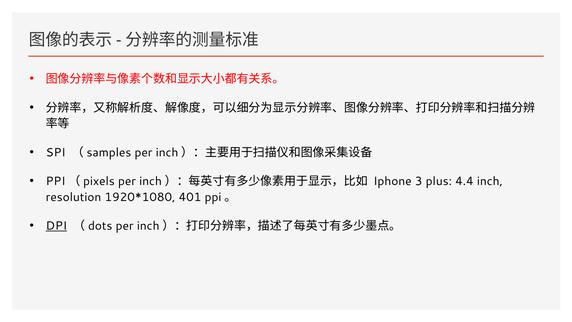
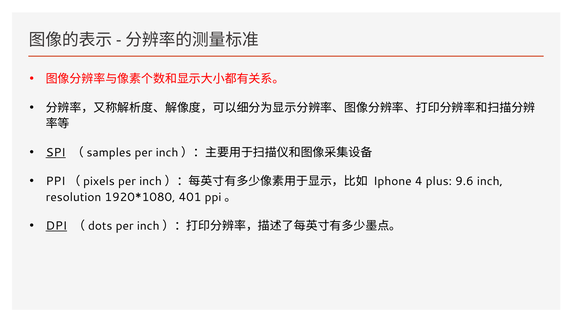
SPI underline: none -> present (56, 152)
3: 3 -> 4 (419, 181)
4.4: 4.4 -> 9.6 (464, 181)
